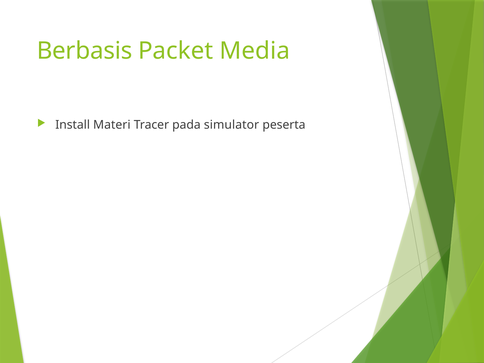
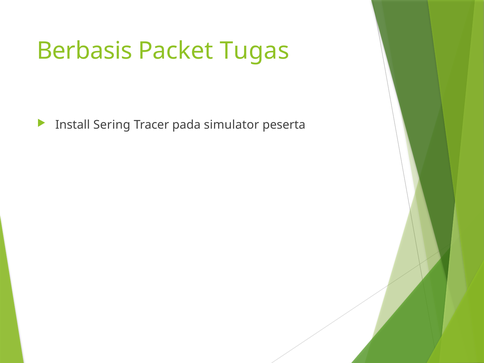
Media: Media -> Tugas (255, 51)
Materi: Materi -> Sering (112, 125)
